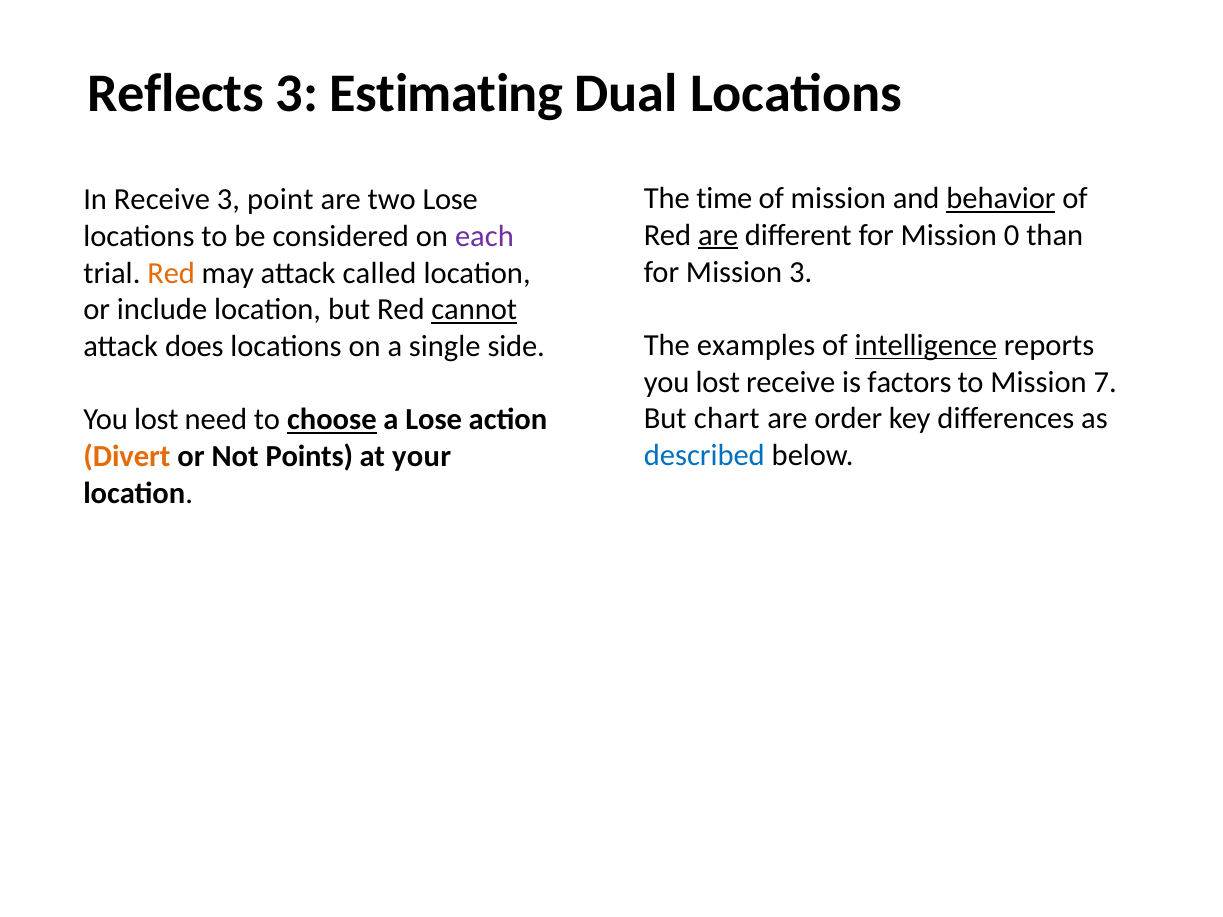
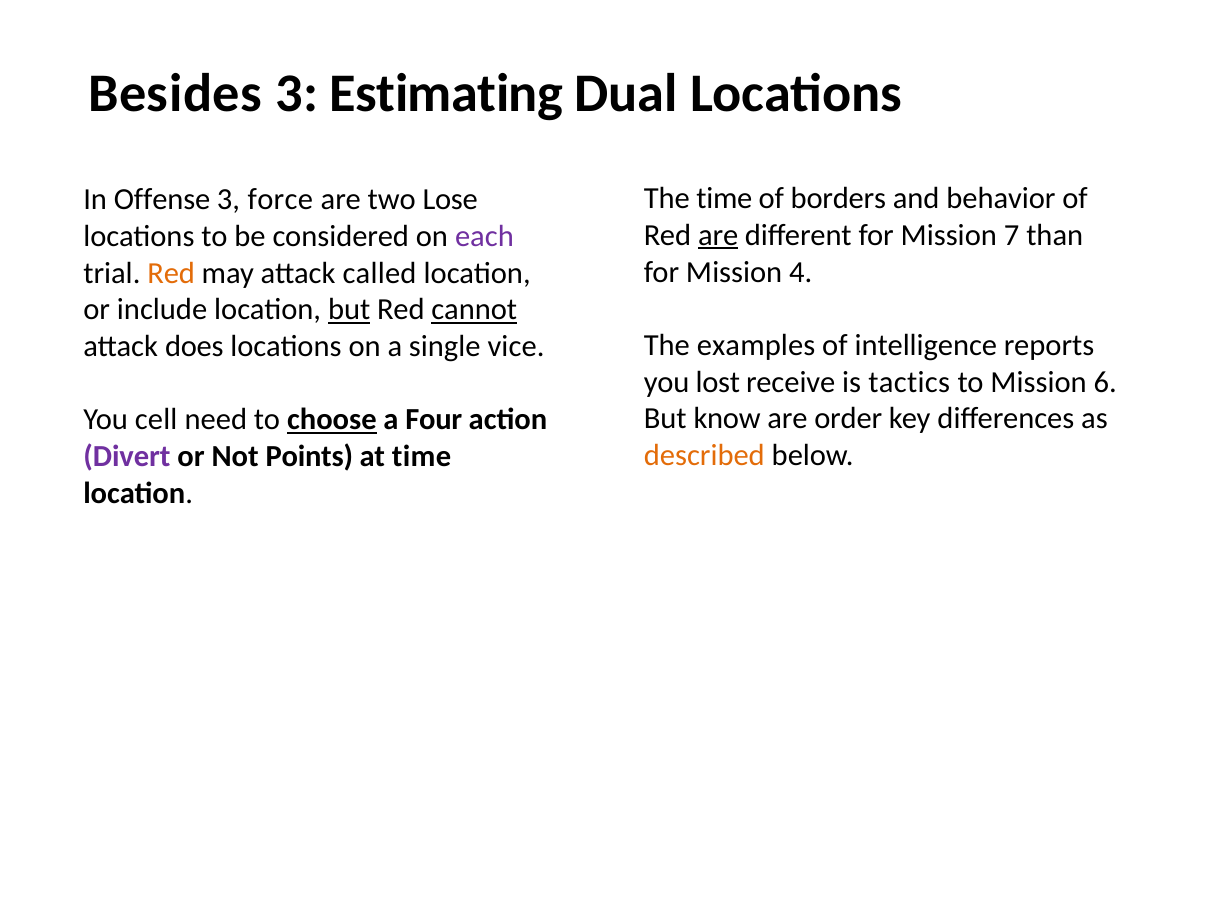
Reflects: Reflects -> Besides (175, 93)
of mission: mission -> borders (838, 199)
behavior underline: present -> none (1001, 199)
In Receive: Receive -> Offense (162, 200)
point: point -> force (280, 200)
0: 0 -> 7 (1012, 235)
Mission 3: 3 -> 4 (801, 272)
but underline: none -> present (349, 310)
intelligence underline: present -> none (926, 345)
side: side -> vice (516, 346)
factors: factors -> tactics (909, 382)
7: 7 -> 6 (1105, 382)
chart: chart -> know (727, 419)
lost: lost -> cell (156, 420)
a Lose: Lose -> Four (434, 420)
described colour: blue -> orange (704, 455)
Divert colour: orange -> purple (127, 457)
at your: your -> time (422, 457)
